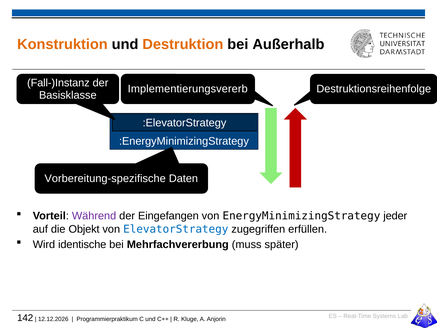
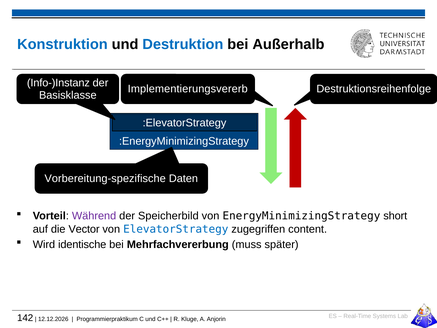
Konstruktion colour: orange -> blue (62, 44)
Destruktion colour: orange -> blue (183, 44)
Fall-)Instanz: Fall-)Instanz -> Info-)Instanz (58, 83)
Eingefangen: Eingefangen -> Speicherbild (168, 216)
jeder: jeder -> short (395, 216)
Objekt: Objekt -> Vector (84, 229)
erfüllen: erfüllen -> content (308, 229)
